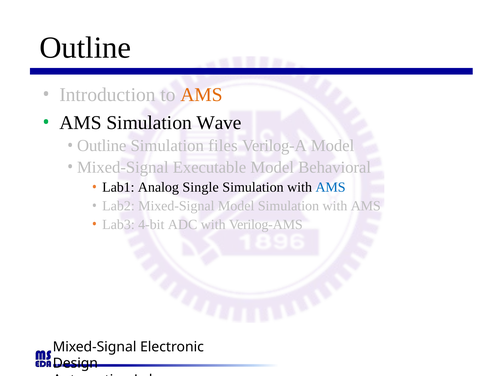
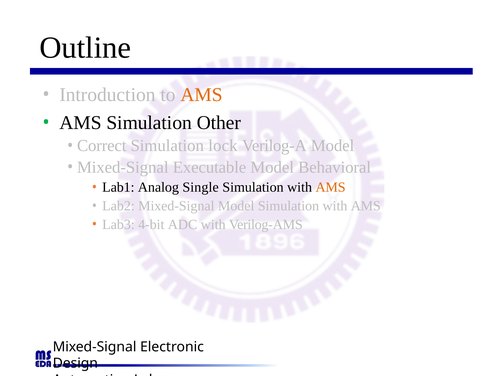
Wave: Wave -> Other (219, 123)
Outline: Outline -> Correct (102, 146)
files: files -> lock (223, 146)
AMS colour: blue -> orange (331, 188)
